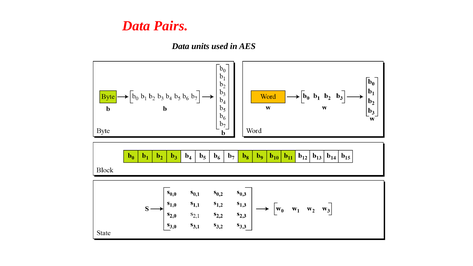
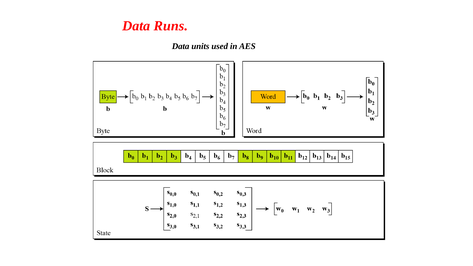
Pairs: Pairs -> Runs (171, 26)
